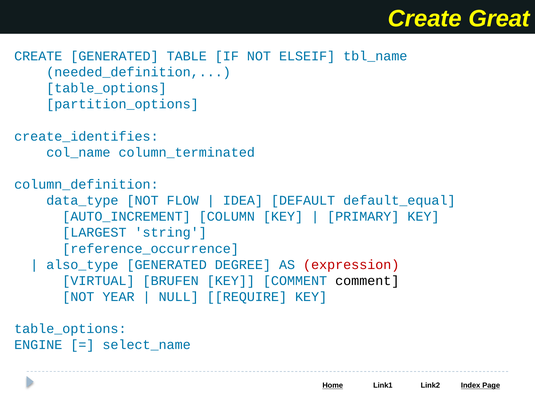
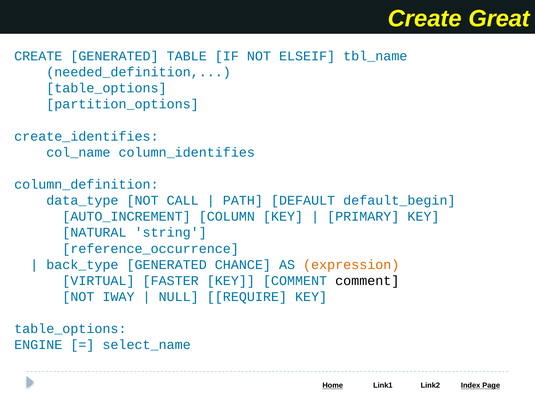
column_terminated: column_terminated -> column_identifies (187, 152)
FLOW: FLOW -> CALL (183, 201)
IDEA: IDEA -> PATH (243, 201)
default_equal: default_equal -> default_begin (399, 201)
LARGEST: LARGEST -> NATURAL (94, 233)
also_type: also_type -> back_type (82, 265)
DEGREE: DEGREE -> CHANCE (243, 265)
expression colour: red -> orange (351, 265)
BRUFEN: BRUFEN -> FASTER (171, 281)
YEAR: YEAR -> IWAY (119, 297)
